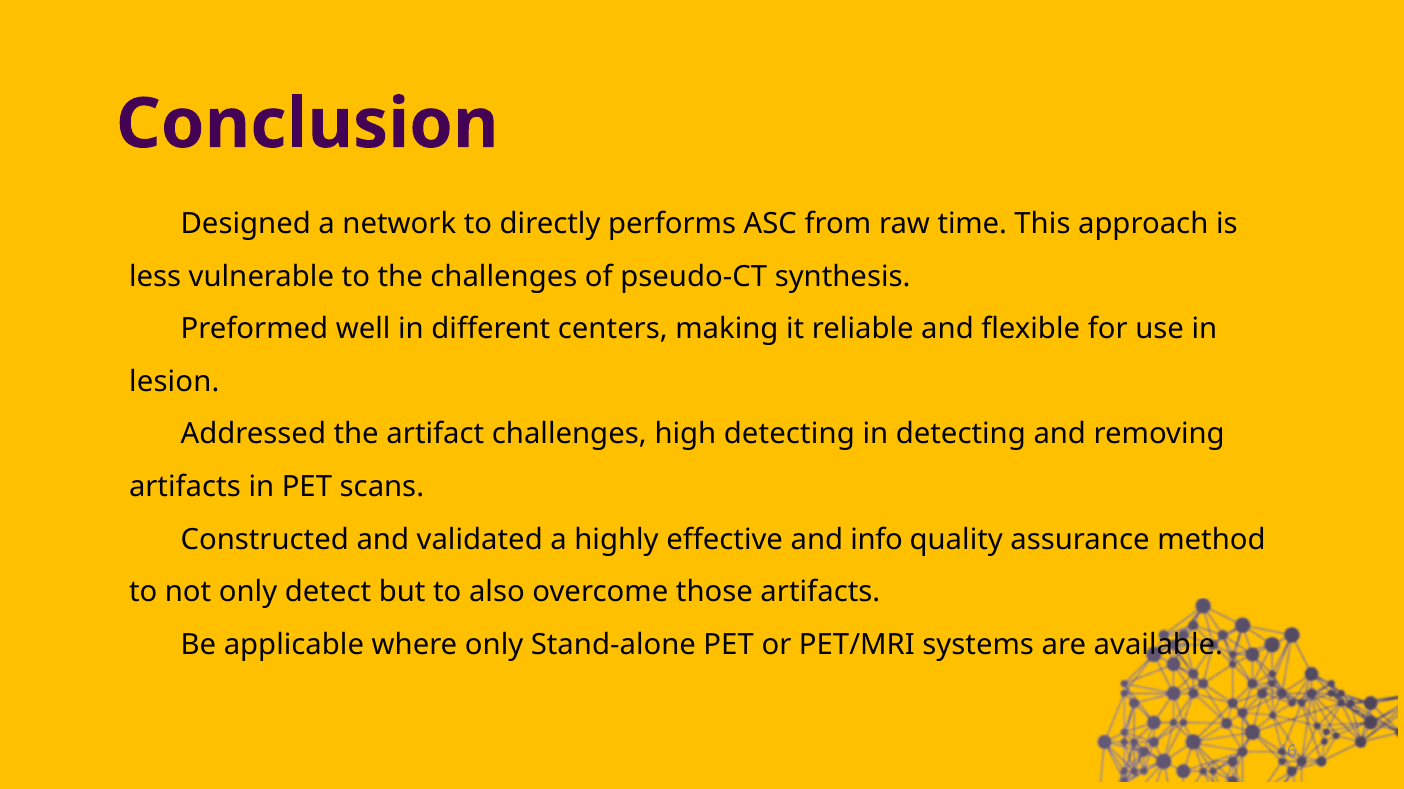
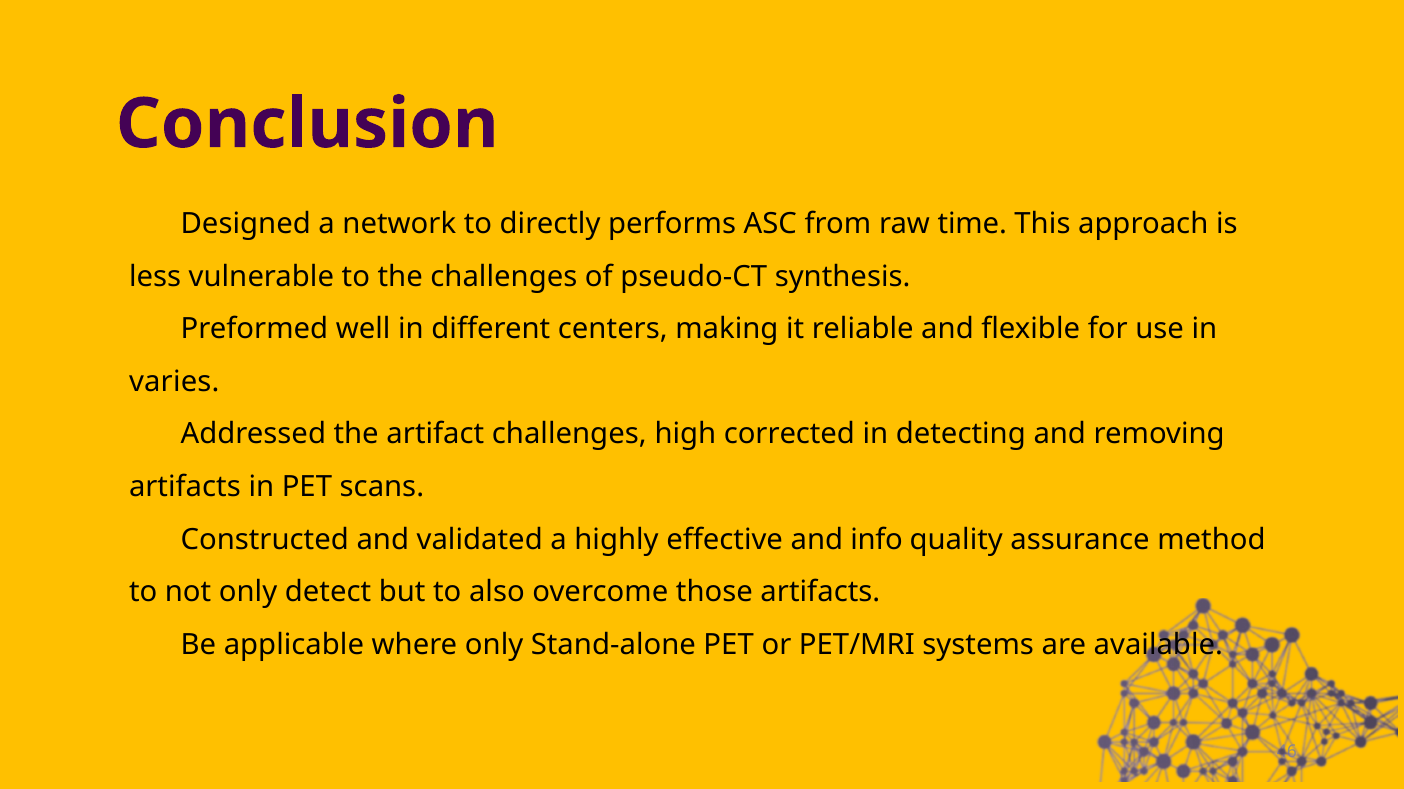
lesion: lesion -> varies (174, 382)
high detecting: detecting -> corrected (789, 435)
